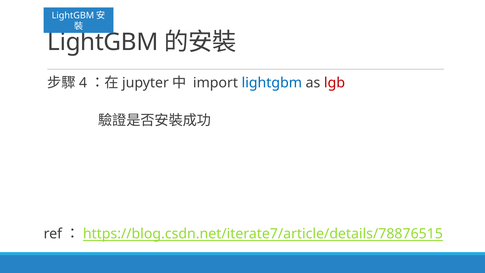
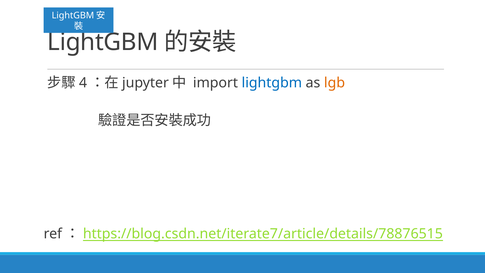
lgb colour: red -> orange (335, 83)
